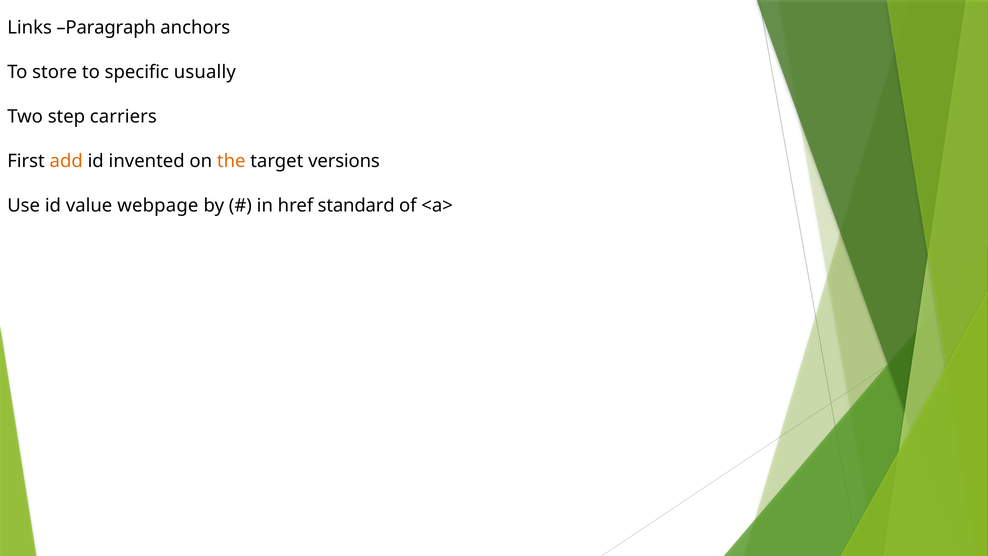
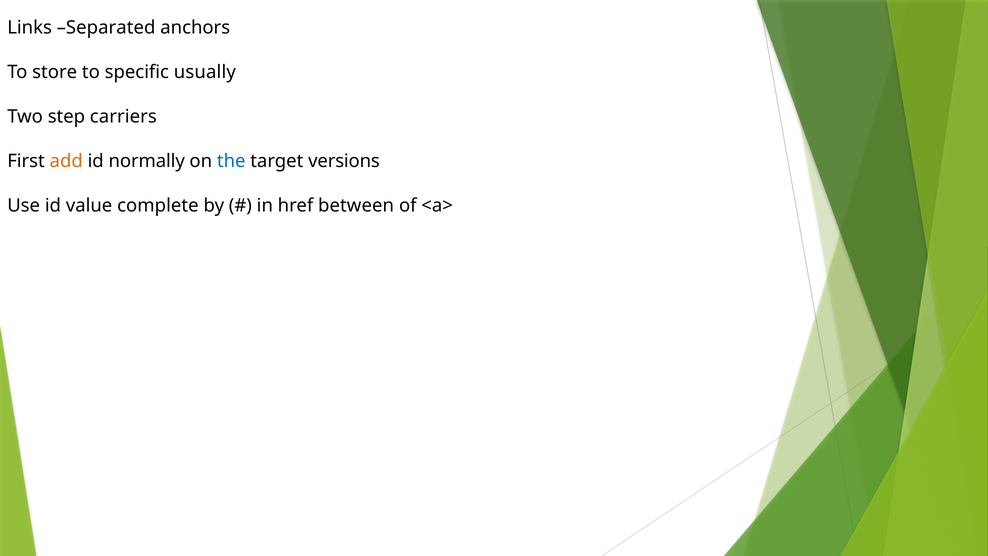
Paragraph: Paragraph -> Separated (106, 28)
invented: invented -> normally (147, 161)
the colour: orange -> blue (231, 161)
webpage: webpage -> complete (158, 206)
standard: standard -> between (356, 206)
